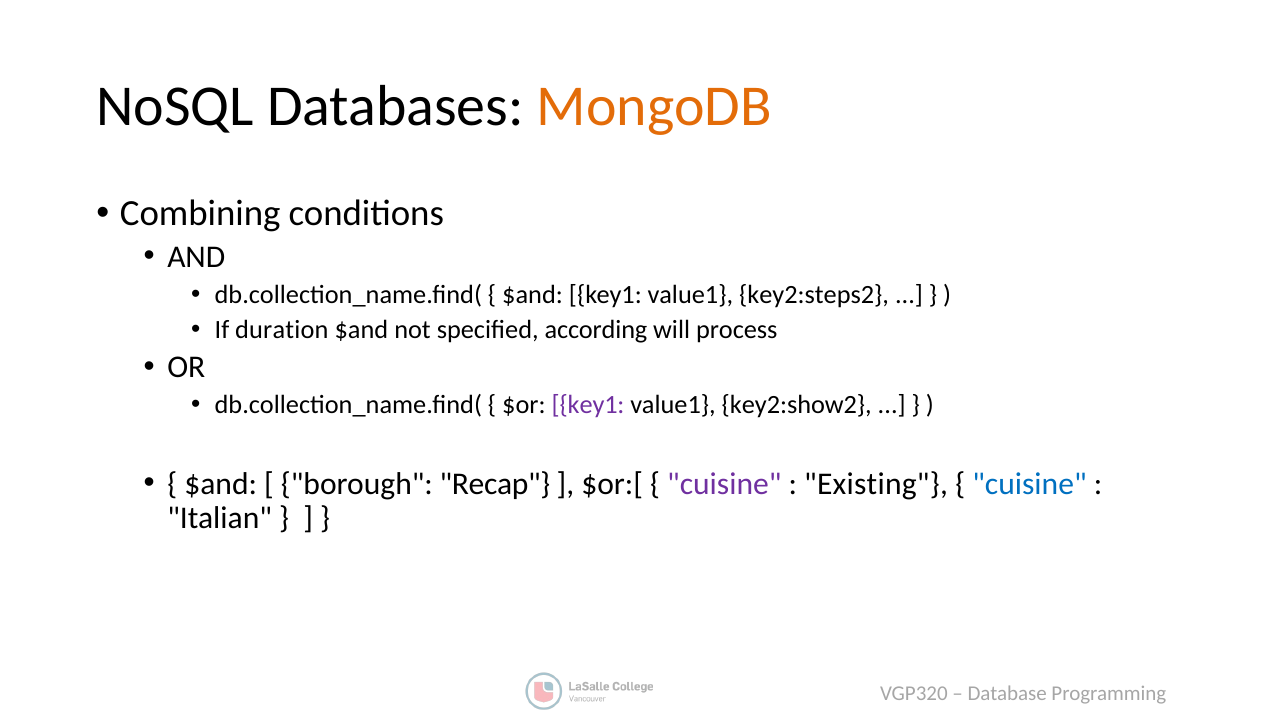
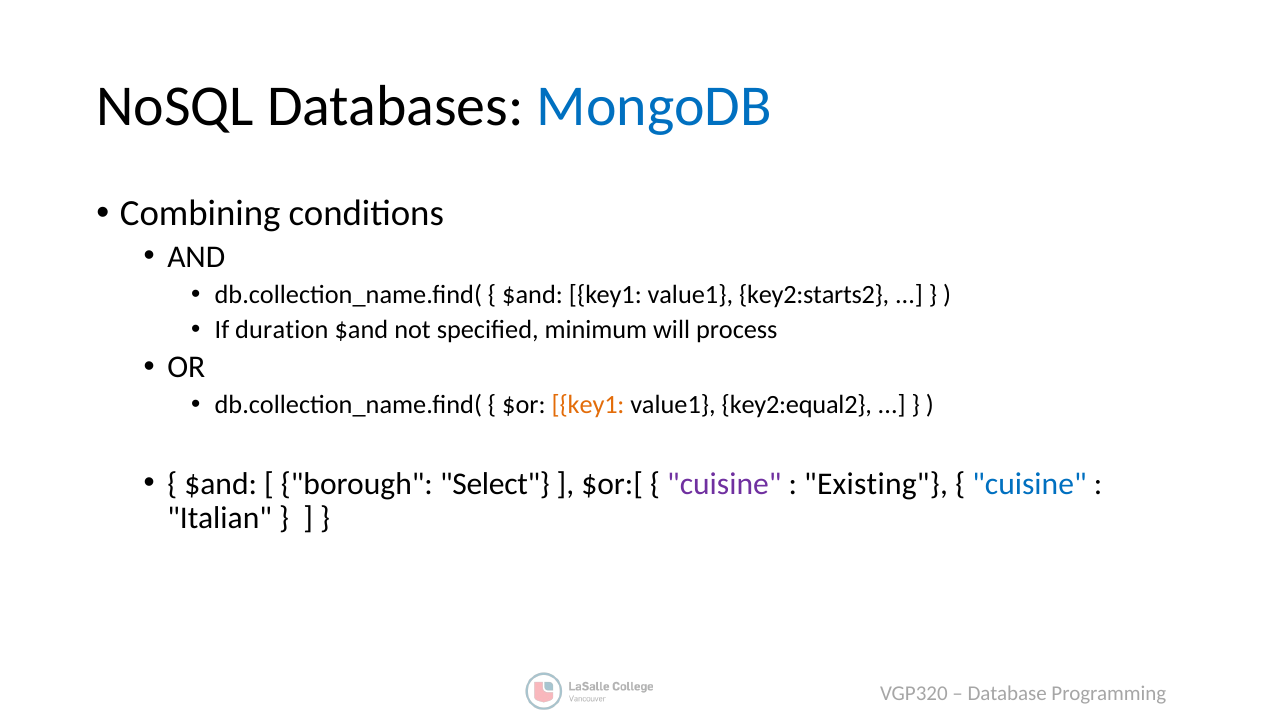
MongoDB colour: orange -> blue (654, 106)
key2:steps2: key2:steps2 -> key2:starts2 (814, 295)
according: according -> minimum (596, 330)
key1 colour: purple -> orange (588, 406)
key2:show2: key2:show2 -> key2:equal2 (797, 406)
Recap: Recap -> Select (495, 484)
